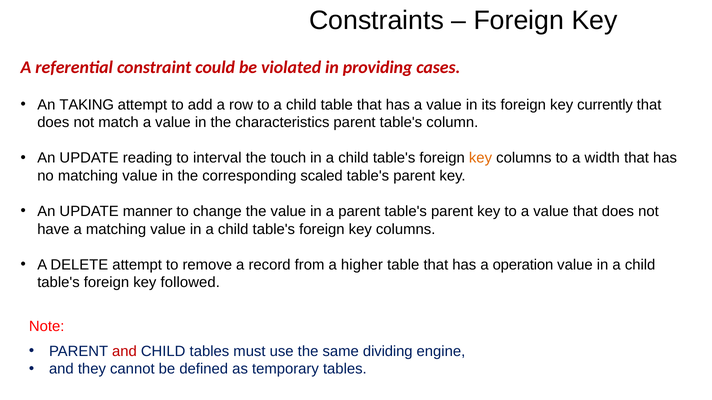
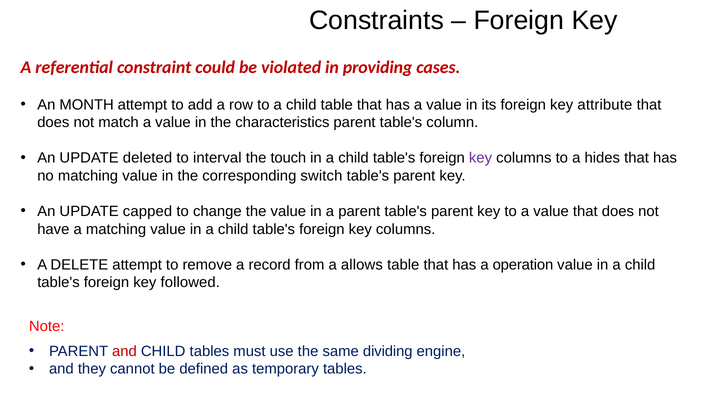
TAKING: TAKING -> MONTH (87, 105)
currently: currently -> attribute (605, 105)
reading: reading -> deleted (148, 158)
key colour: orange -> purple (481, 158)
width: width -> hides (602, 158)
scaled: scaled -> switch (321, 176)
manner: manner -> capped (148, 212)
higher: higher -> allows (362, 265)
